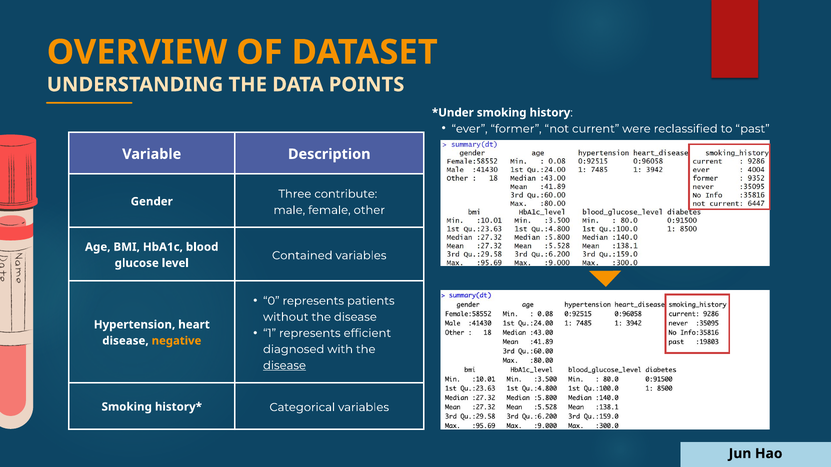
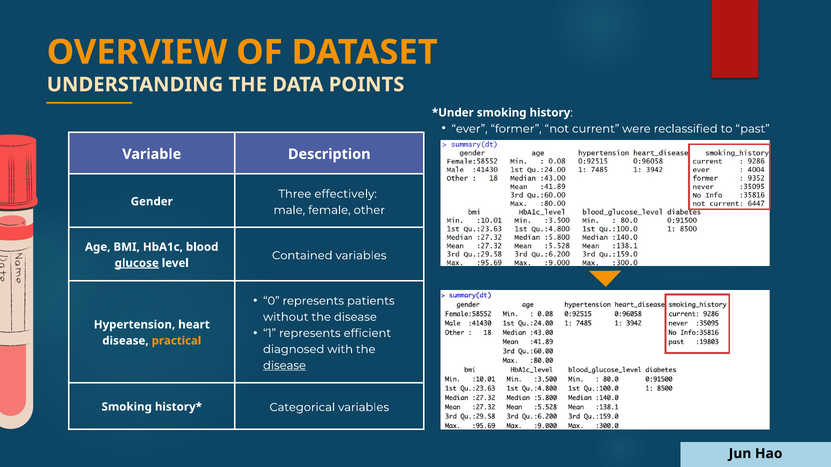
contribute: contribute -> effectively (346, 194)
glucose underline: none -> present (137, 263)
negative: negative -> practical (176, 341)
